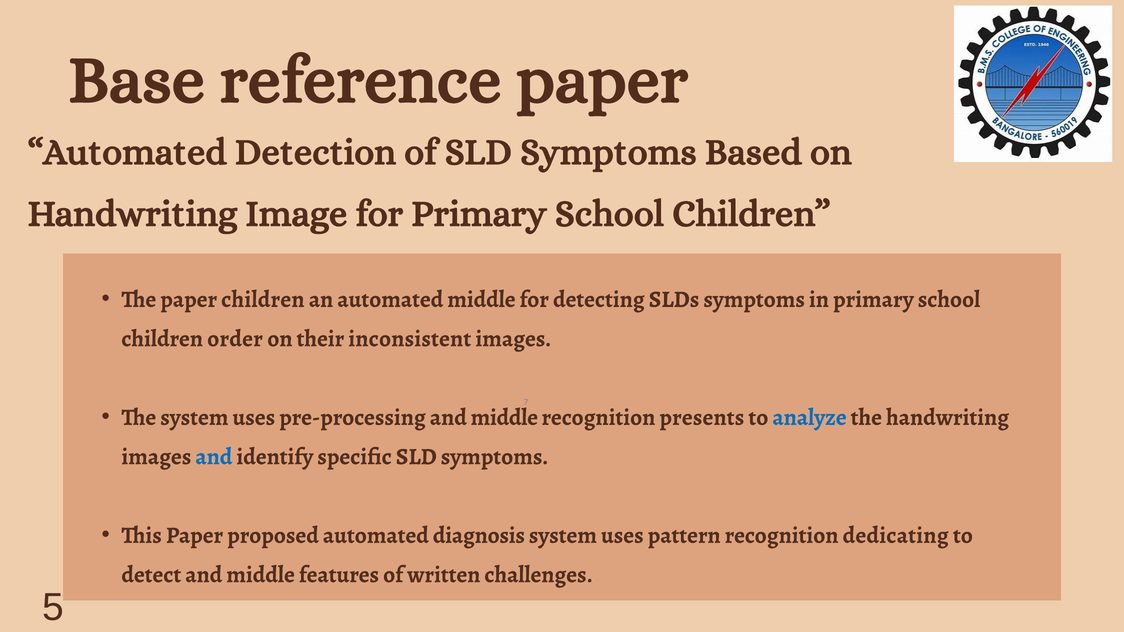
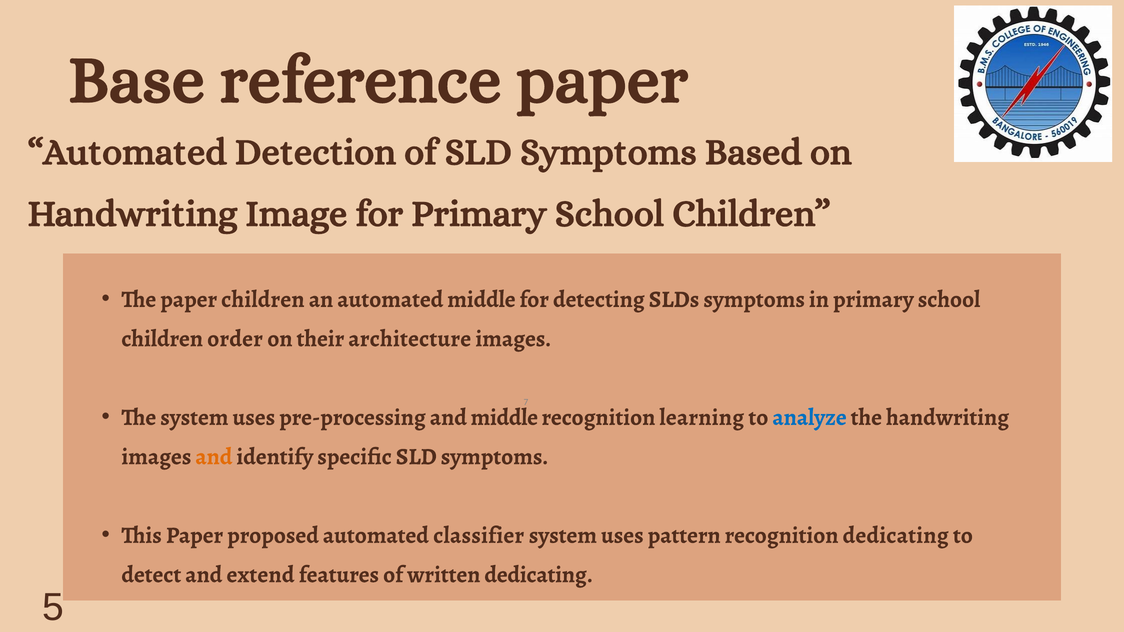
inconsistent: inconsistent -> architecture (410, 339)
presents: presents -> learning (702, 417)
and colour: blue -> orange (214, 457)
diagnosis: diagnosis -> classifier (479, 535)
detect and middle: middle -> extend (260, 575)
written challenges: challenges -> dedicating (539, 575)
